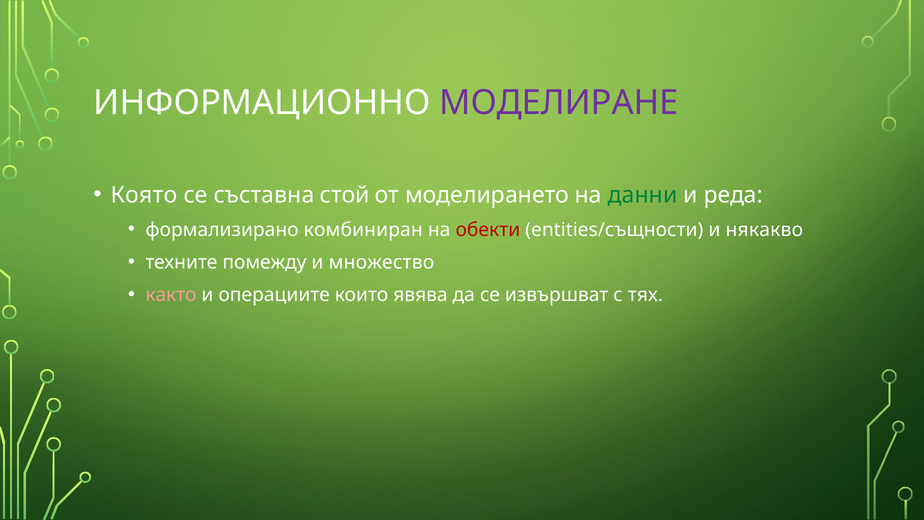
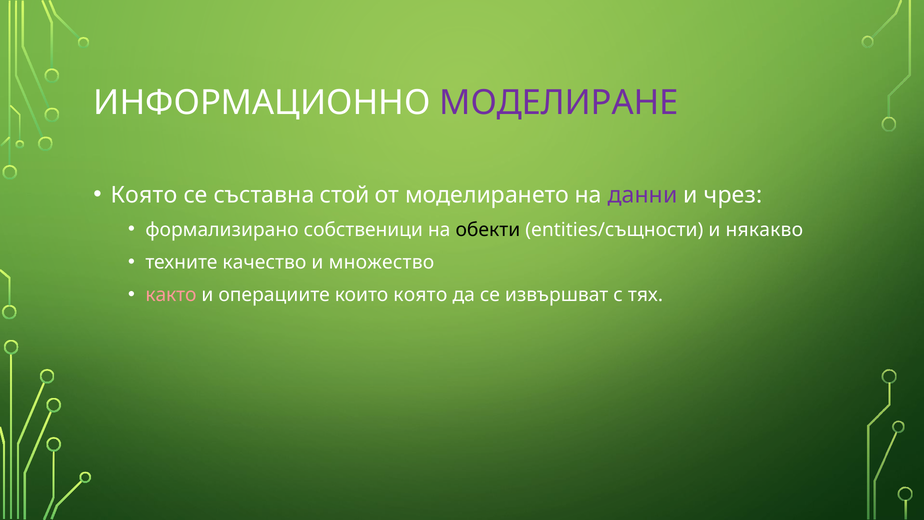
данни colour: green -> purple (643, 195)
реда: реда -> чрез (733, 195)
комбиниран: комбиниран -> собственици (363, 230)
обекти colour: red -> black (488, 230)
помежду: помежду -> качество (264, 262)
които явява: явява -> която (420, 295)
